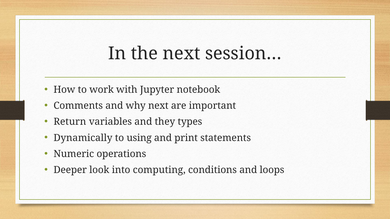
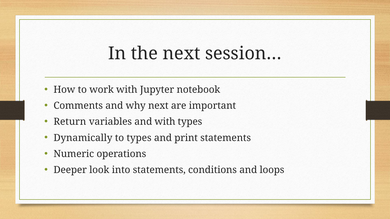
and they: they -> with (165, 122)
to using: using -> types (139, 138)
into computing: computing -> statements (159, 170)
